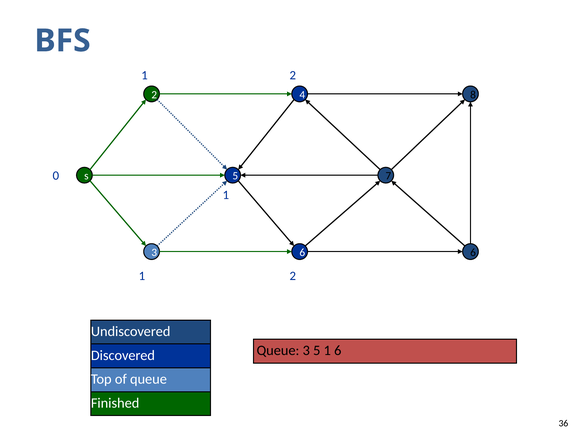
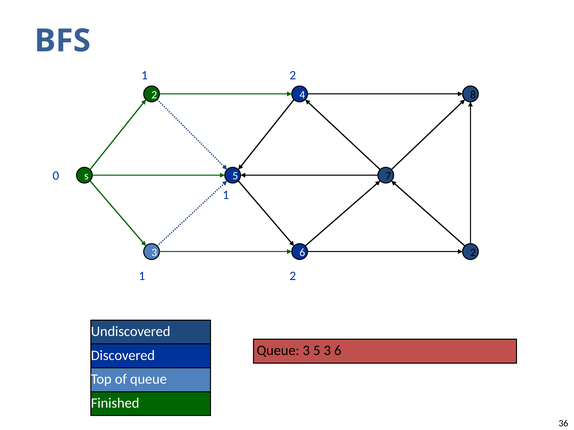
6 6: 6 -> 2 (473, 253)
5 1: 1 -> 3 (327, 351)
